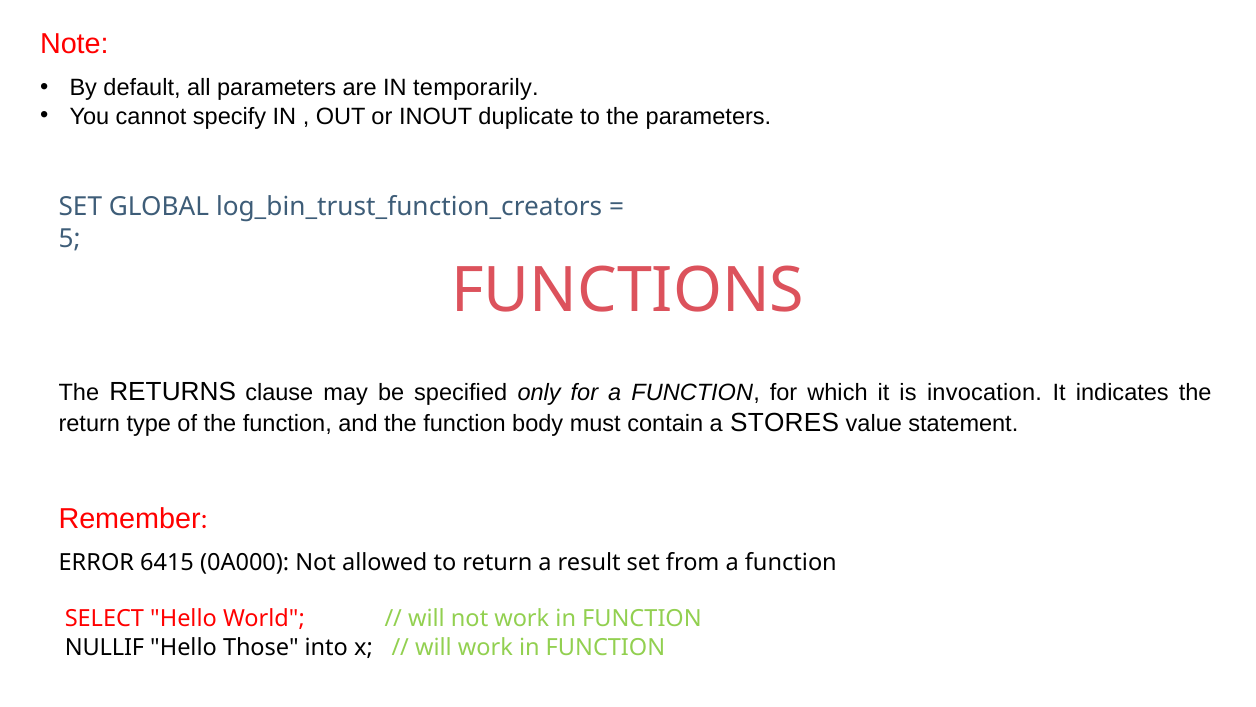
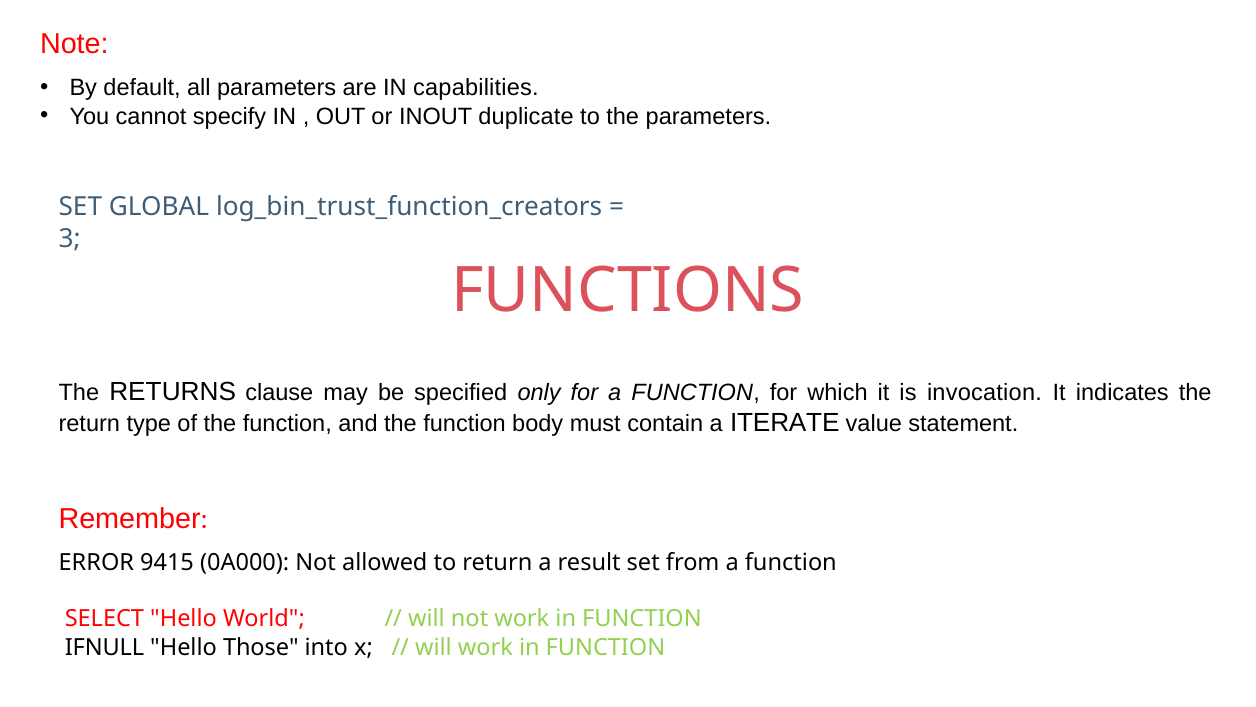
temporarily: temporarily -> capabilities (476, 88)
5: 5 -> 3 (70, 238)
STORES: STORES -> ITERATE (785, 422)
6415: 6415 -> 9415 (167, 562)
NULLIF: NULLIF -> IFNULL (104, 647)
